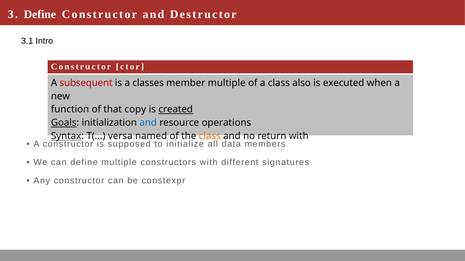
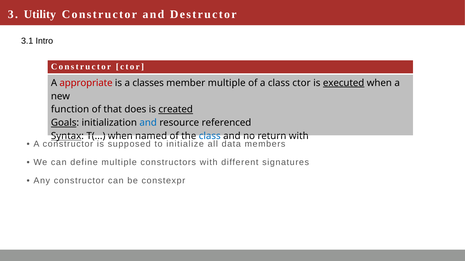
3 Define: Define -> Utility (40, 14)
subsequent: subsequent -> appropriate (86, 83)
class also: also -> ctor (301, 83)
executed underline: none -> present (344, 83)
copy: copy -> does (135, 110)
operations: operations -> referenced (226, 123)
T( versa: versa -> when (120, 136)
class colour: orange -> blue (210, 136)
